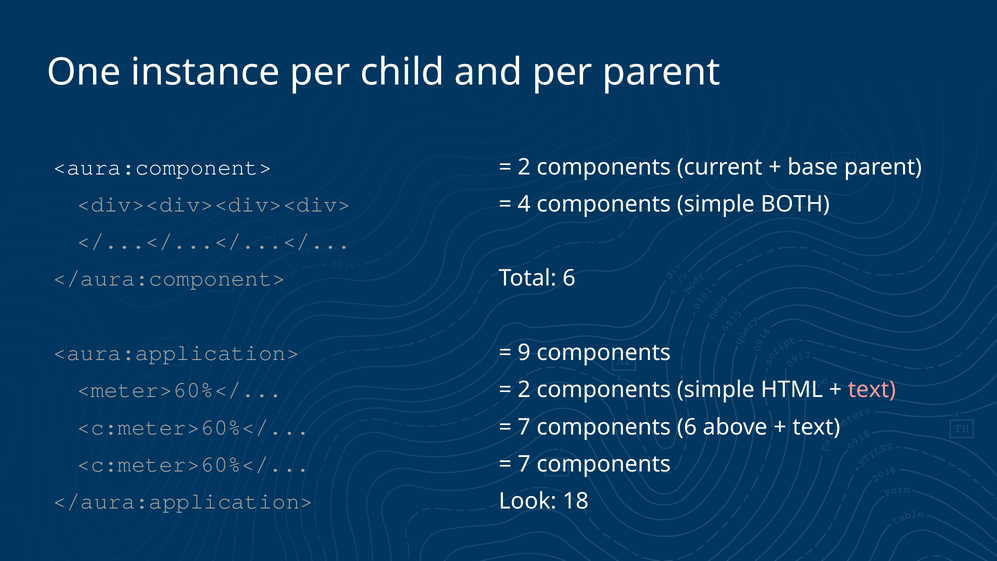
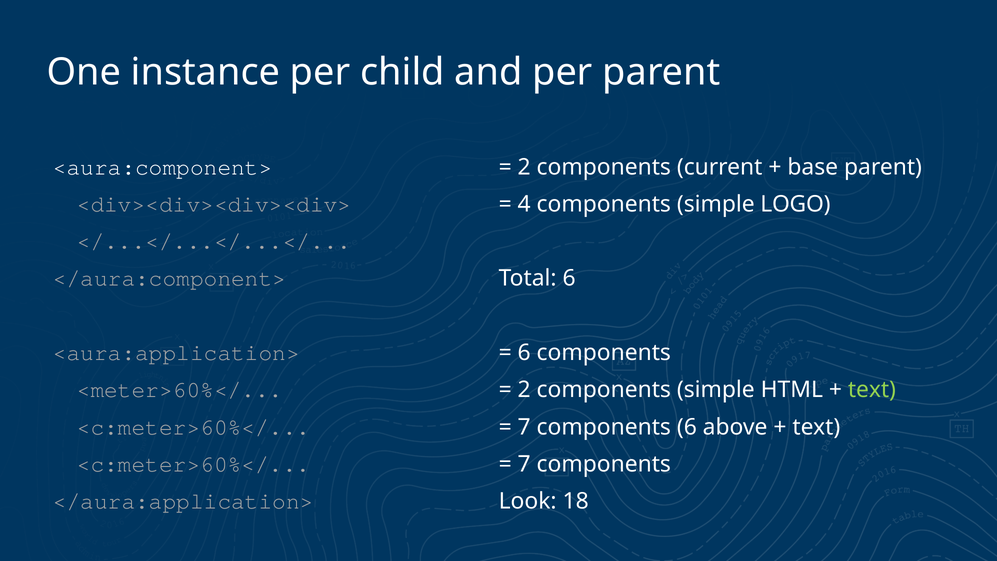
BOTH: BOTH -> LOGO (795, 204)
9: 9 -> 6 (524, 353)
text colour: pink -> light green (872, 390)
